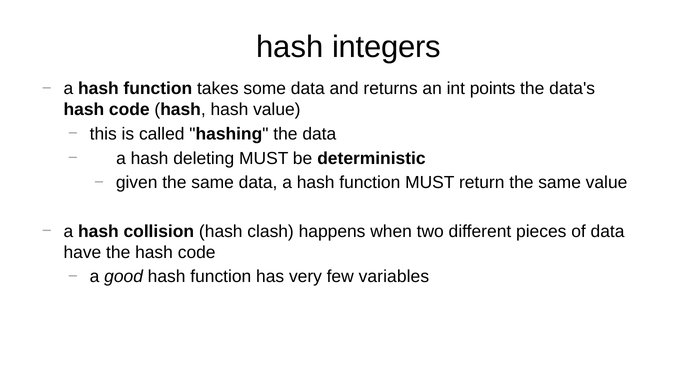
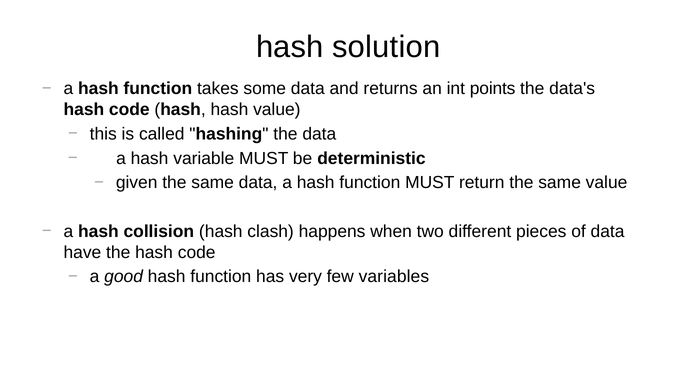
integers: integers -> solution (386, 47)
deleting: deleting -> variable (204, 158)
